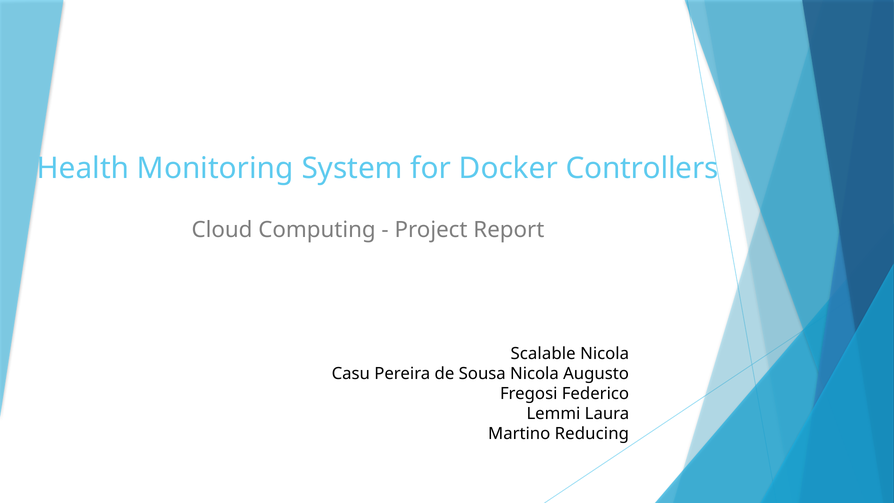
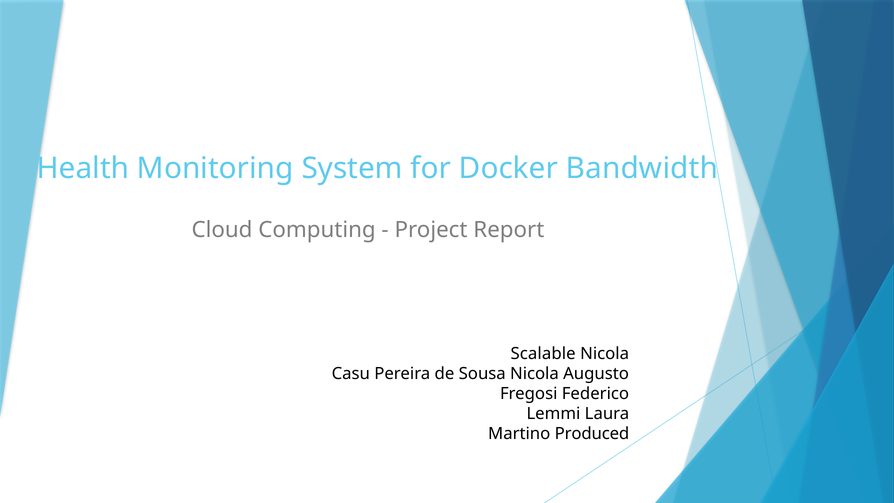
Controllers: Controllers -> Bandwidth (642, 168)
Reducing: Reducing -> Produced (592, 434)
